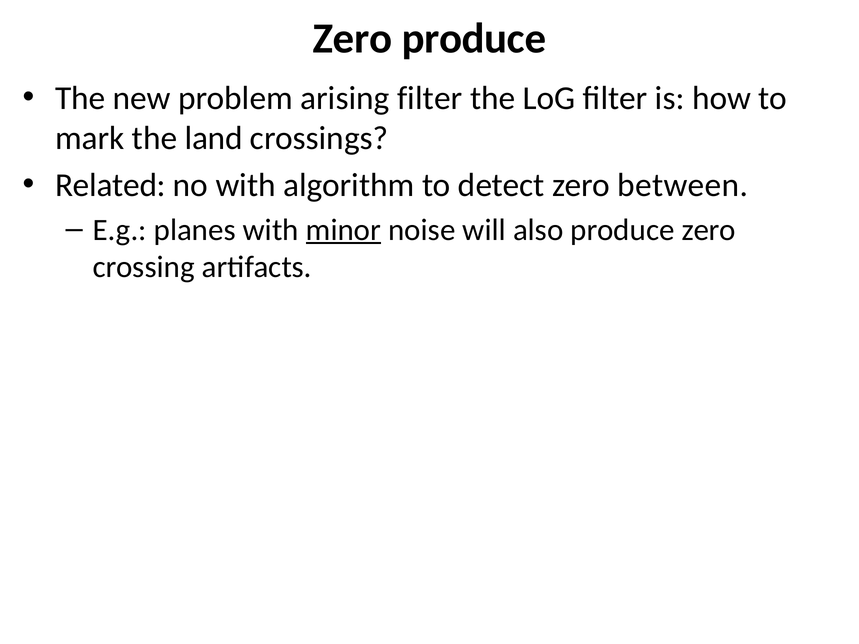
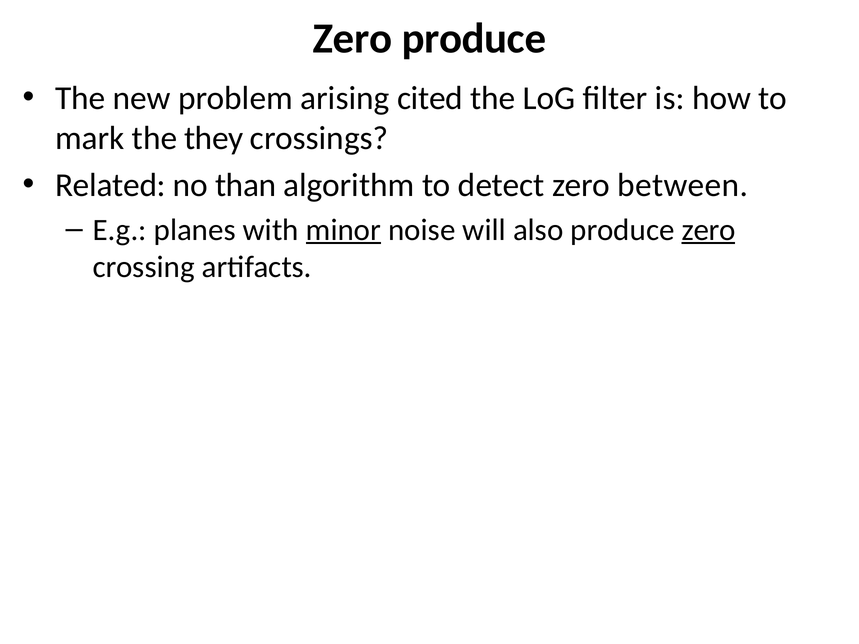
arising filter: filter -> cited (430, 98)
land: land -> they (214, 138)
no with: with -> than (246, 185)
zero underline: none -> present (709, 230)
